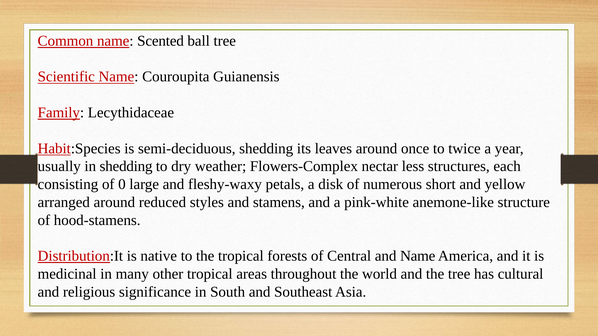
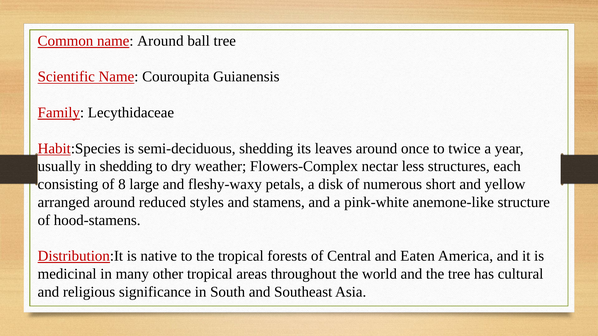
name Scented: Scented -> Around (160, 41)
0: 0 -> 8 (122, 184)
and Name: Name -> Eaten (418, 256)
